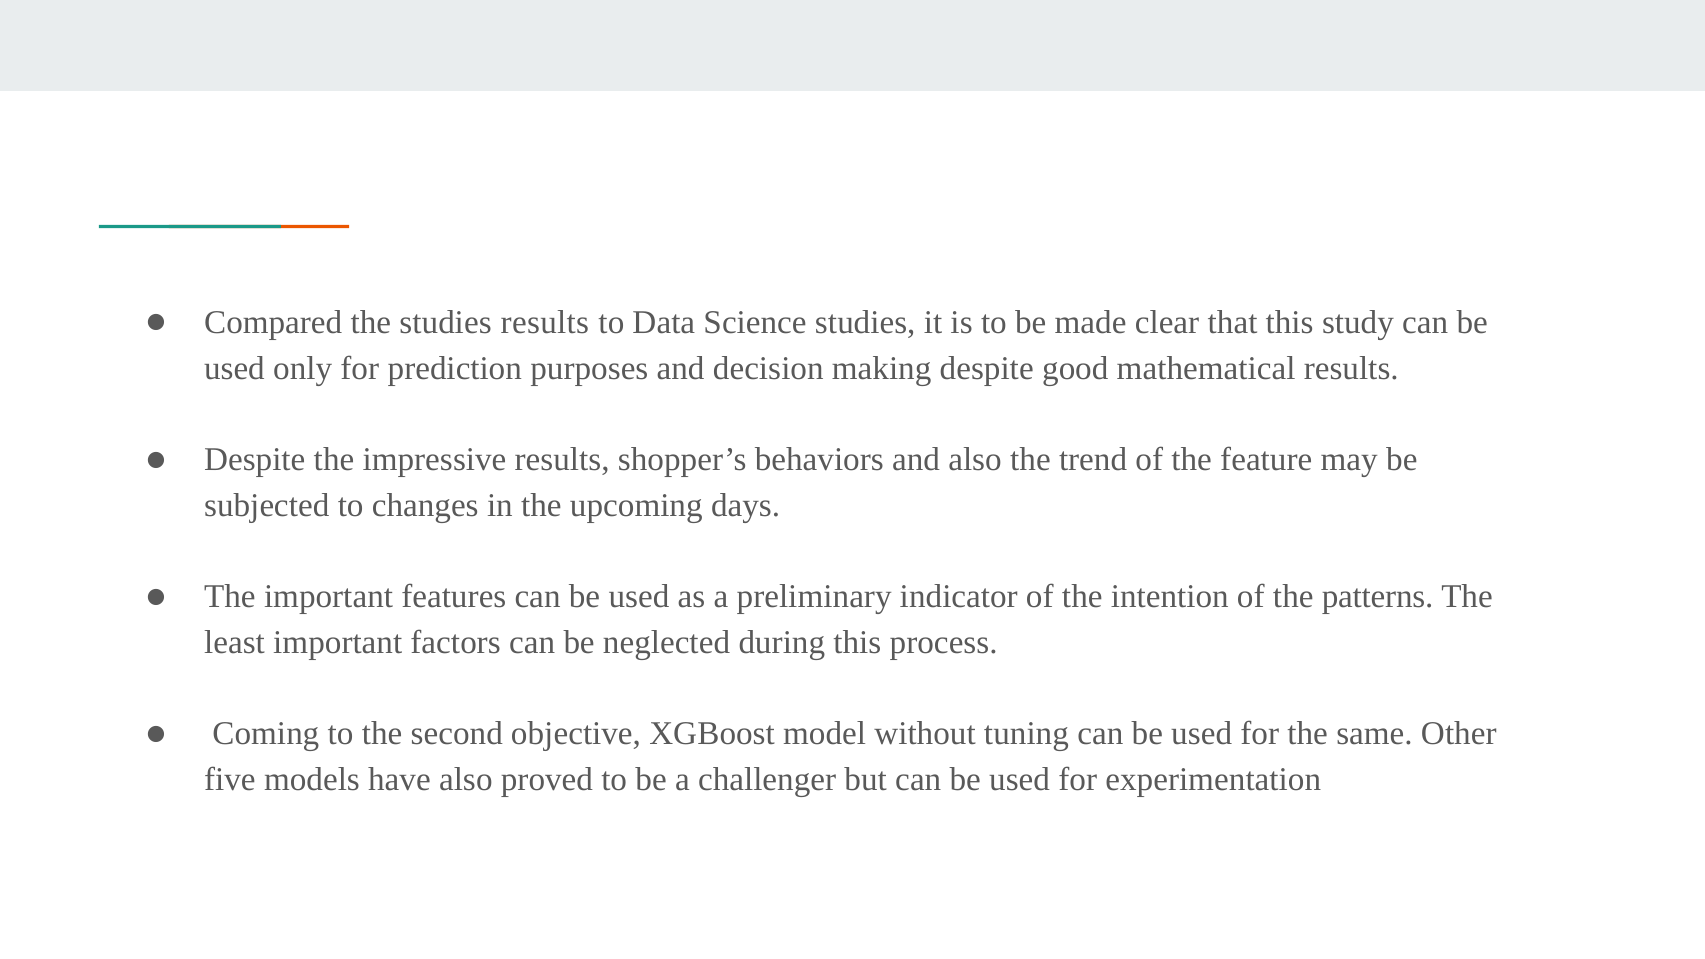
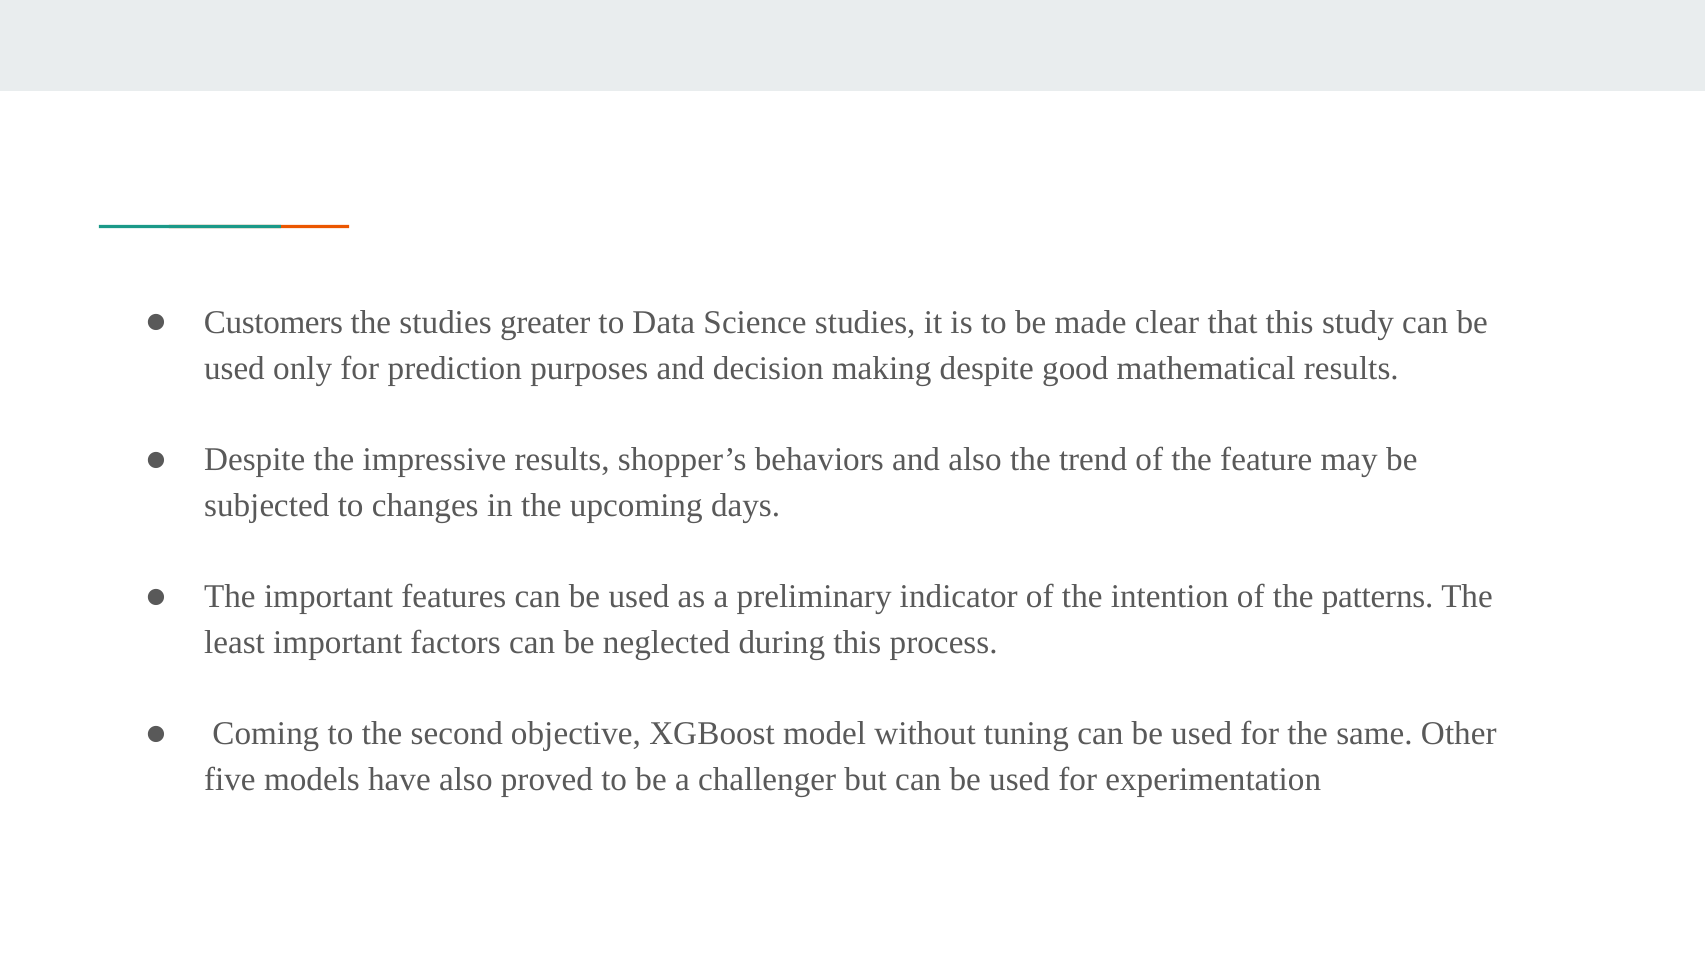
Compared: Compared -> Customers (273, 322)
studies results: results -> greater (545, 322)
